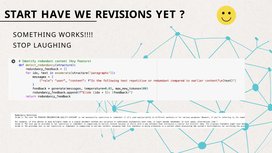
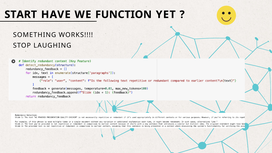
REVISIONS: REVISIONS -> FUNCTION (123, 15)
